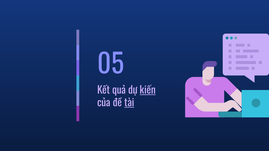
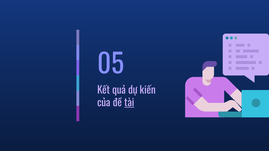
kiến underline: present -> none (148, 90)
